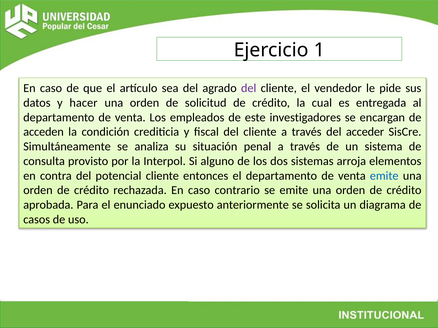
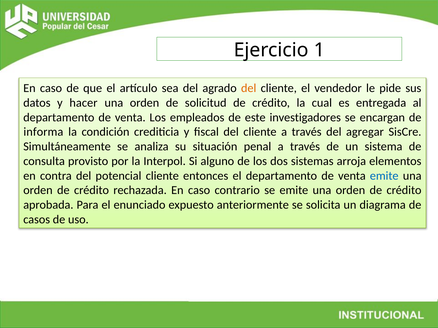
del colour: purple -> orange (249, 88)
acceden: acceden -> informa (43, 132)
acceder: acceder -> agregar (365, 132)
